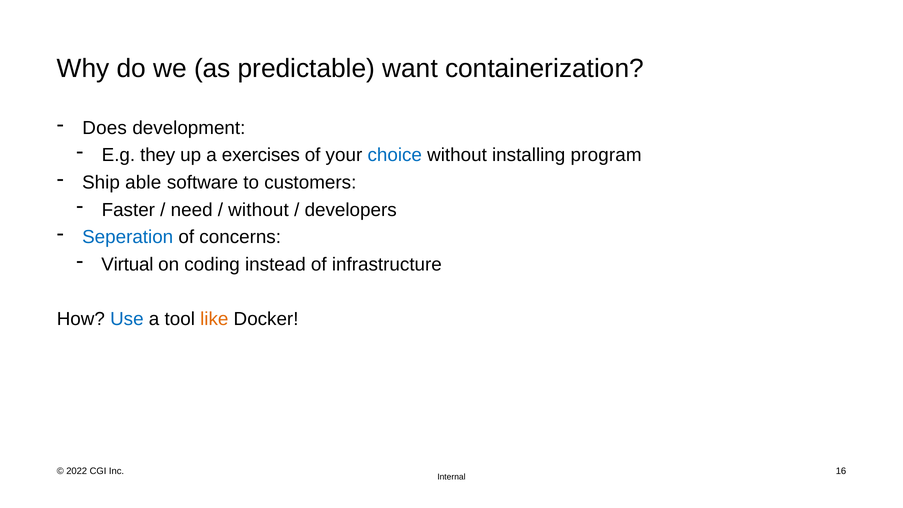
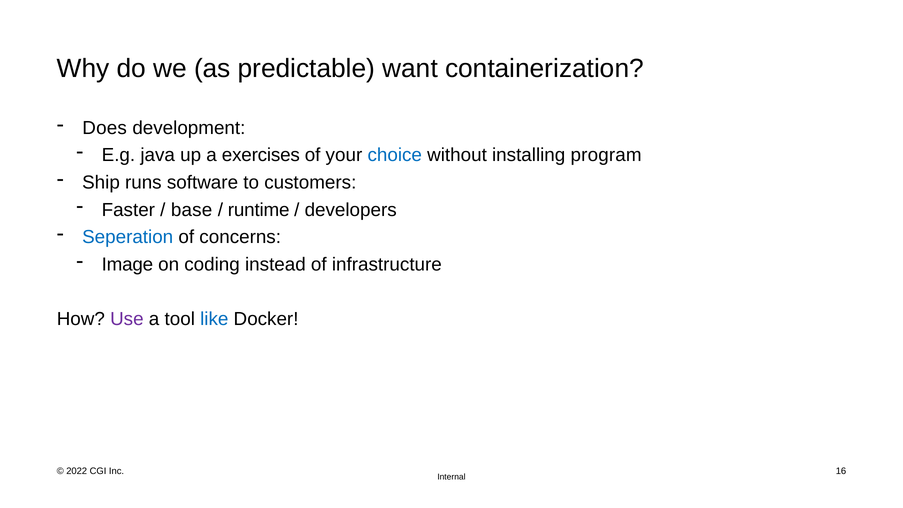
they: they -> java (158, 155)
able: able -> runs (143, 183)
need: need -> base (192, 210)
without: without -> runtime (259, 210)
Virtual: Virtual -> Image (127, 264)
Use colour: blue -> purple (127, 319)
like colour: orange -> blue (214, 319)
